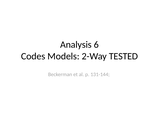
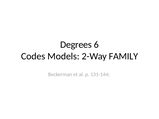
Analysis: Analysis -> Degrees (76, 45)
TESTED: TESTED -> FAMILY (123, 56)
